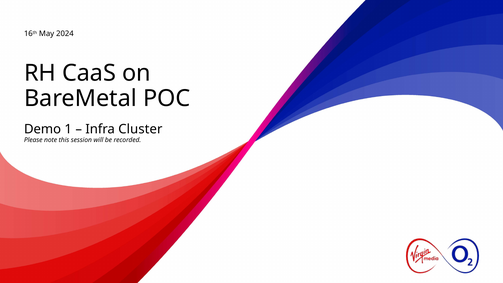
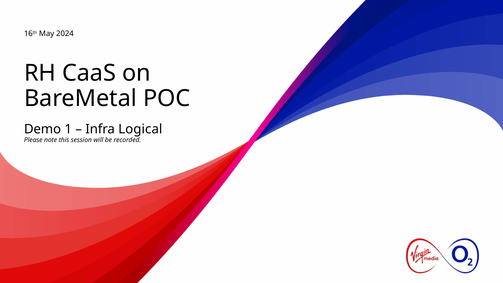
Cluster: Cluster -> Logical (140, 129)
